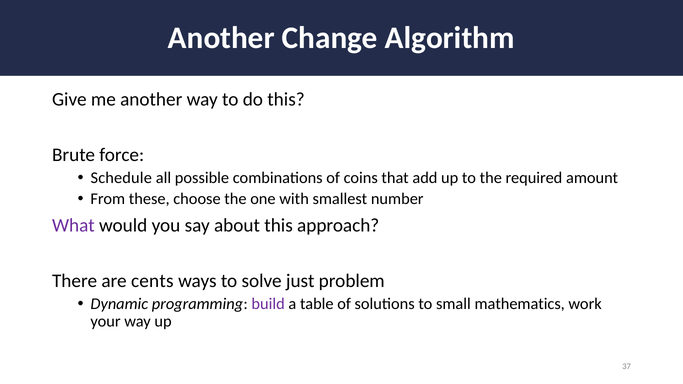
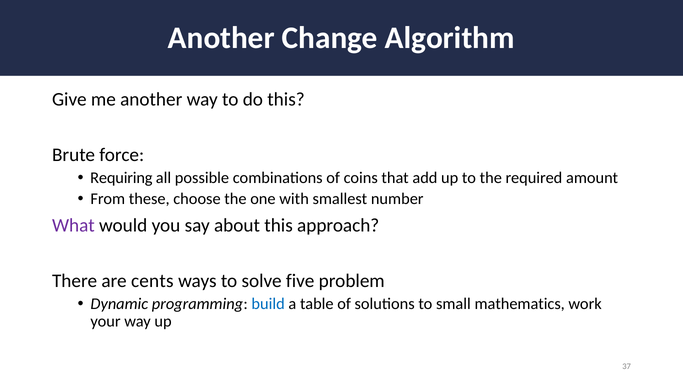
Schedule: Schedule -> Requiring (121, 178)
just: just -> five (300, 281)
build colour: purple -> blue (268, 304)
